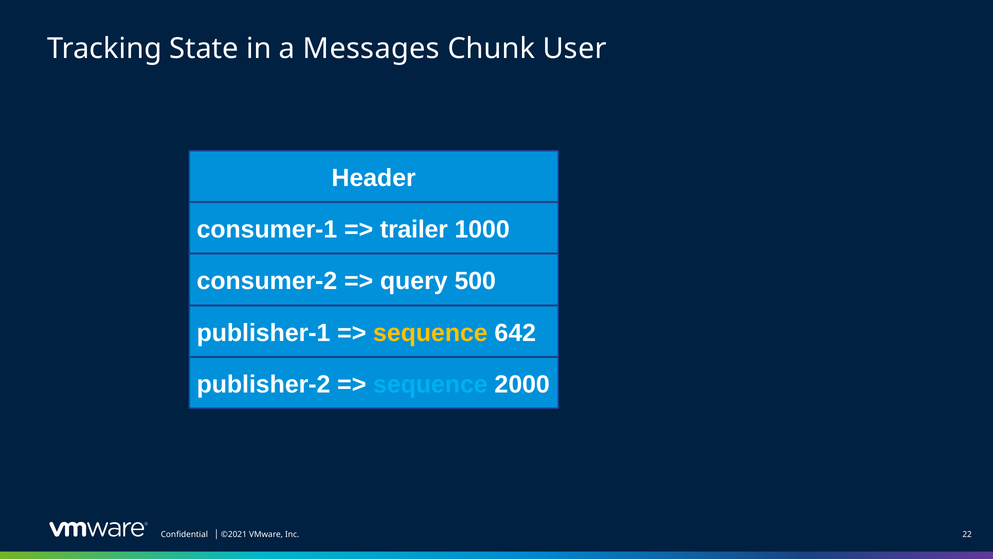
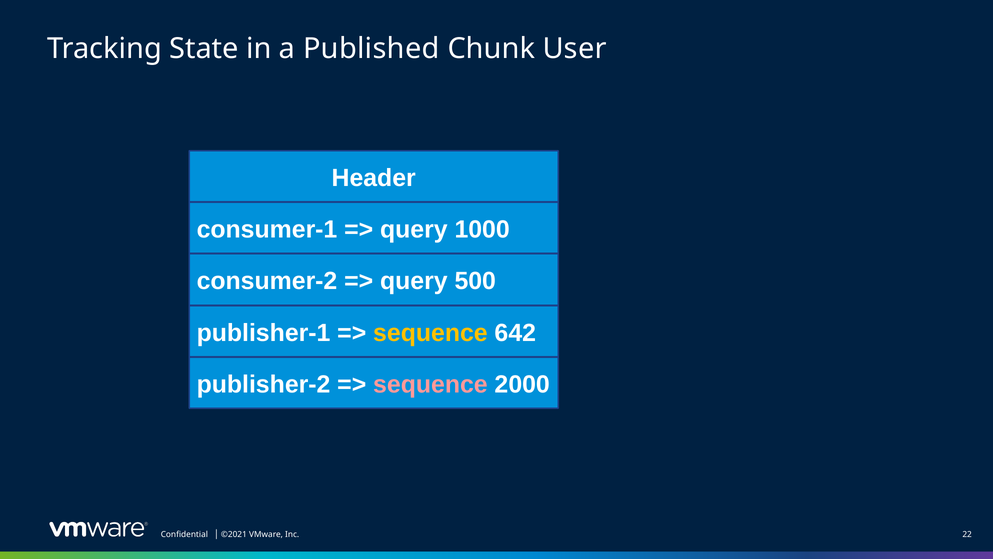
Messages: Messages -> Published (371, 49)
trailer: trailer -> query (414, 229)
sequence colour: light blue -> pink (430, 384)
